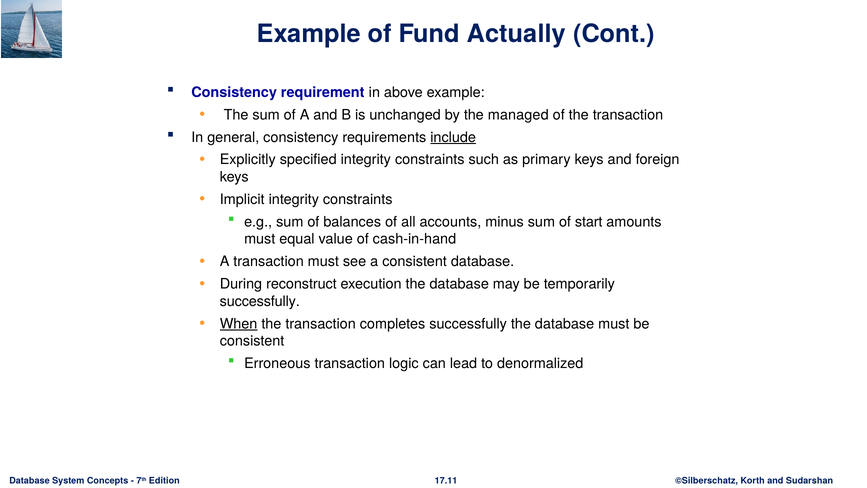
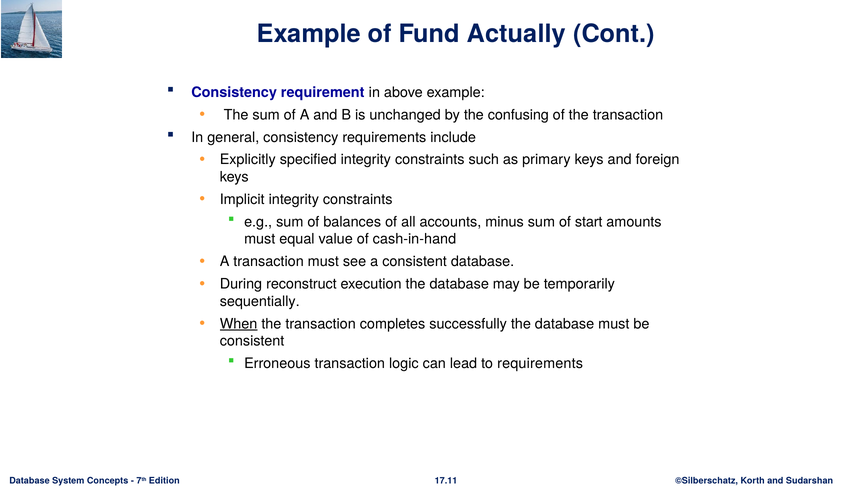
managed: managed -> confusing (518, 115)
include underline: present -> none (453, 137)
successfully: successfully -> sequentially (260, 301)
to denormalized: denormalized -> requirements (540, 363)
